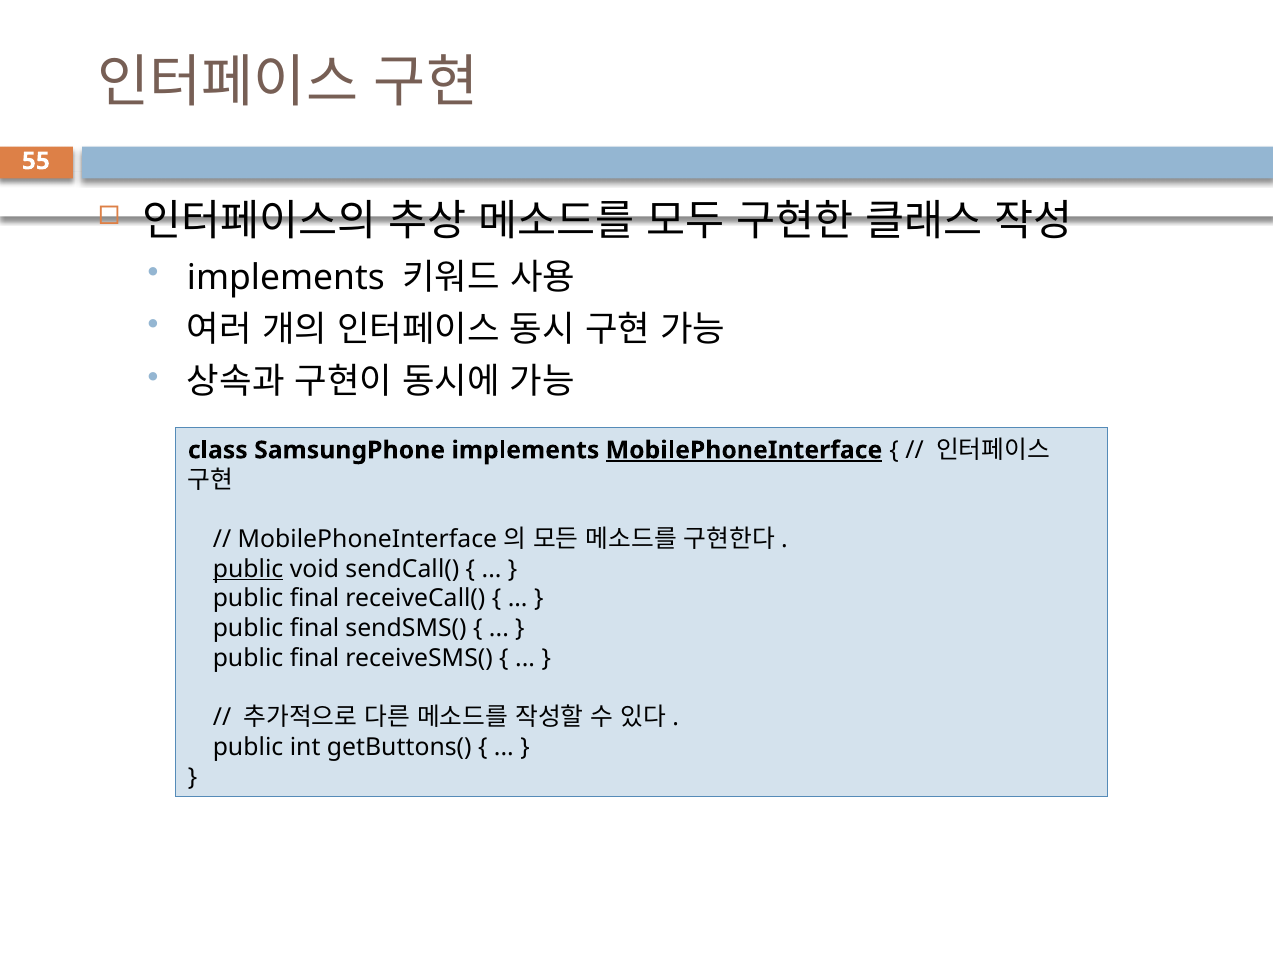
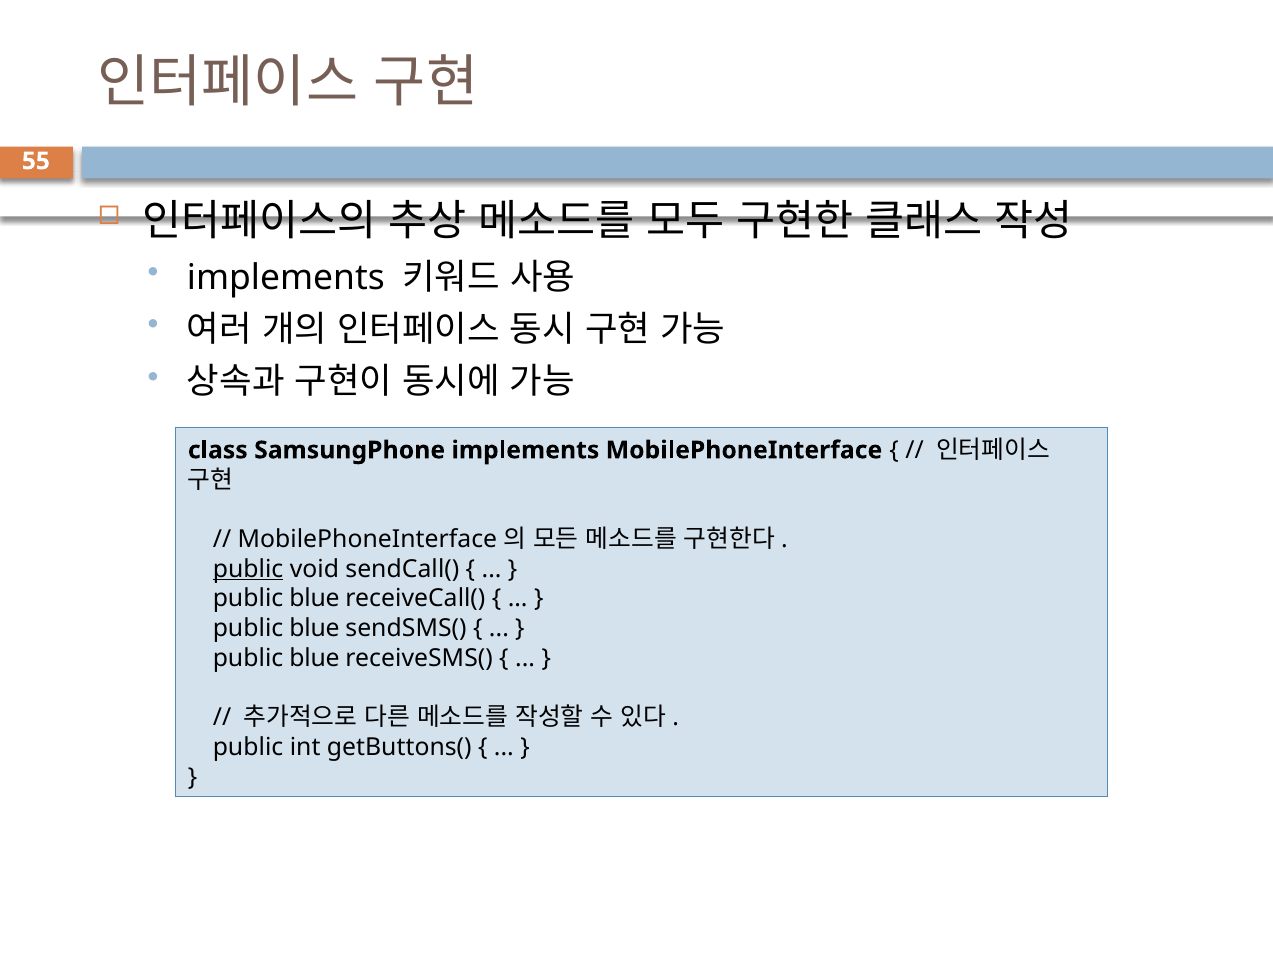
MobilePhoneInterface underline: present -> none (744, 450)
final: final -> blue (315, 599)
final: final -> blue (315, 628)
final: final -> blue (315, 658)
